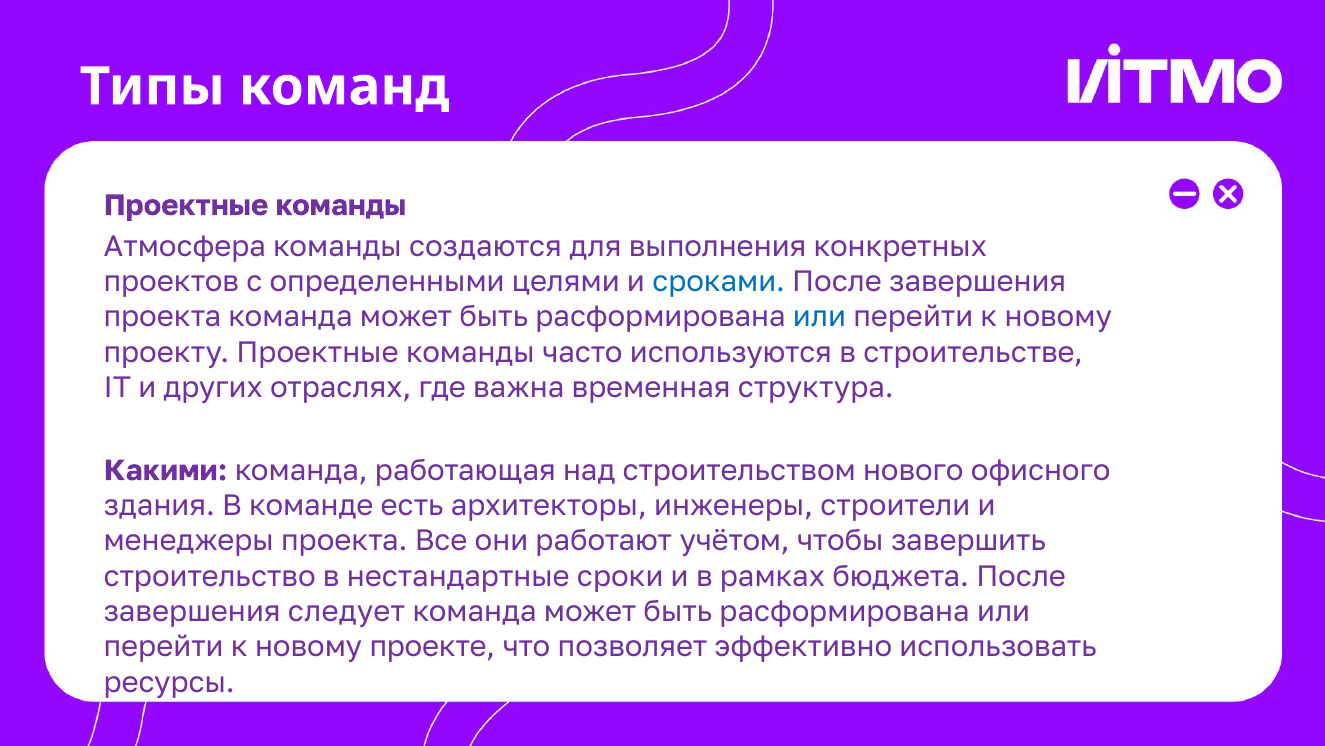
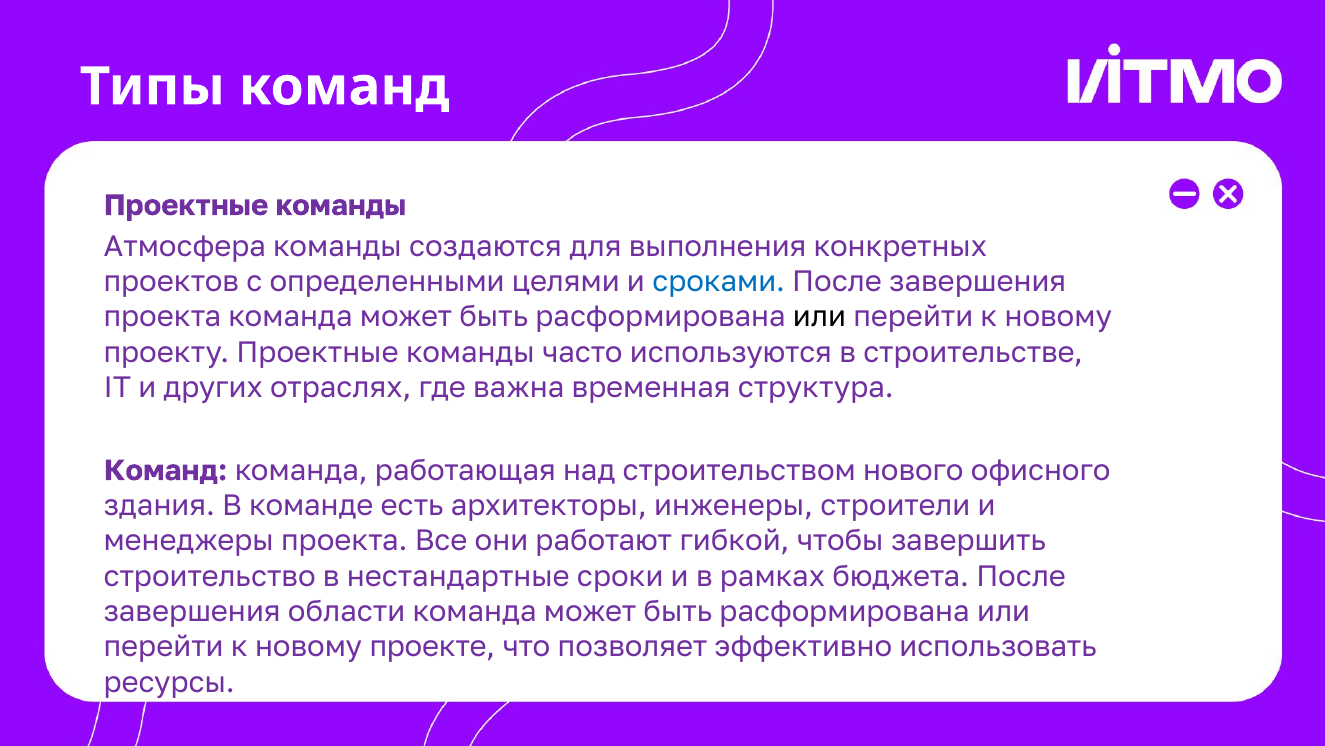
или colour: blue -> black (819, 317)
Какими: Какими -> Команд (166, 470)
учётом: учётом -> гибкой (734, 541)
следует: следует -> области (347, 611)
